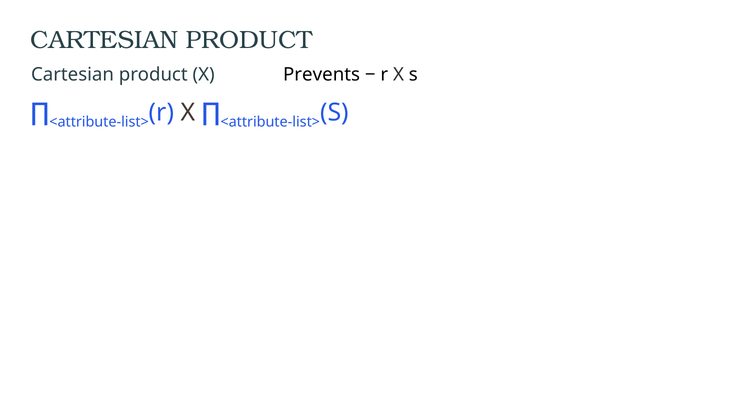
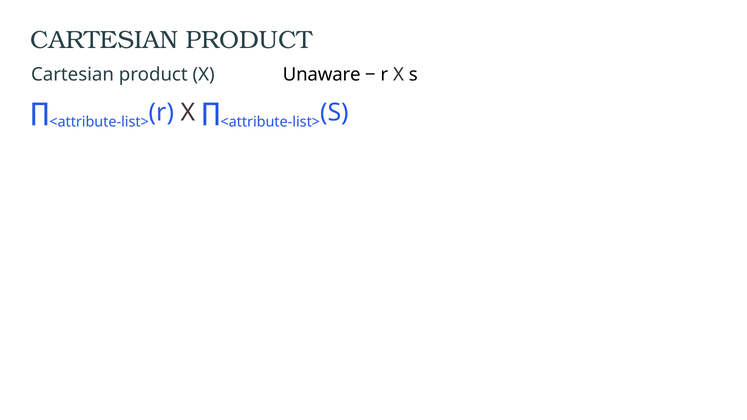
Prevents: Prevents -> Unaware (322, 74)
